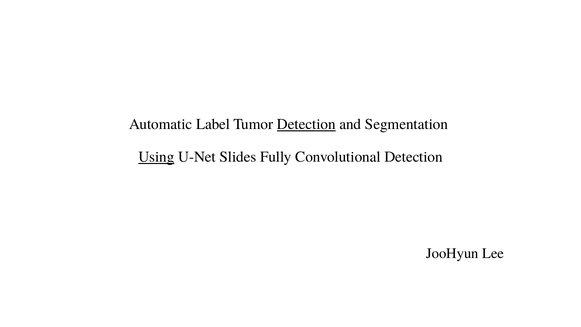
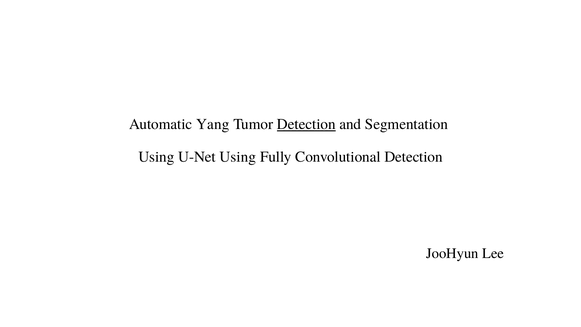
Label: Label -> Yang (213, 124)
Using underline: present -> none (156, 157)
U-Net Slides: Slides -> Using (238, 157)
